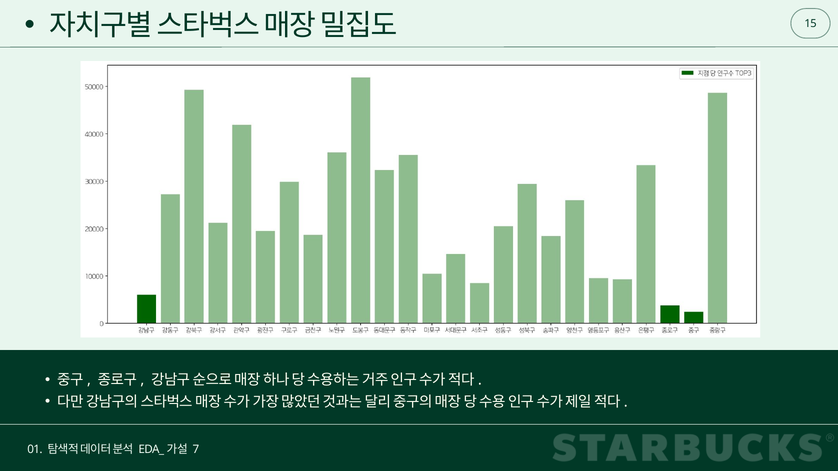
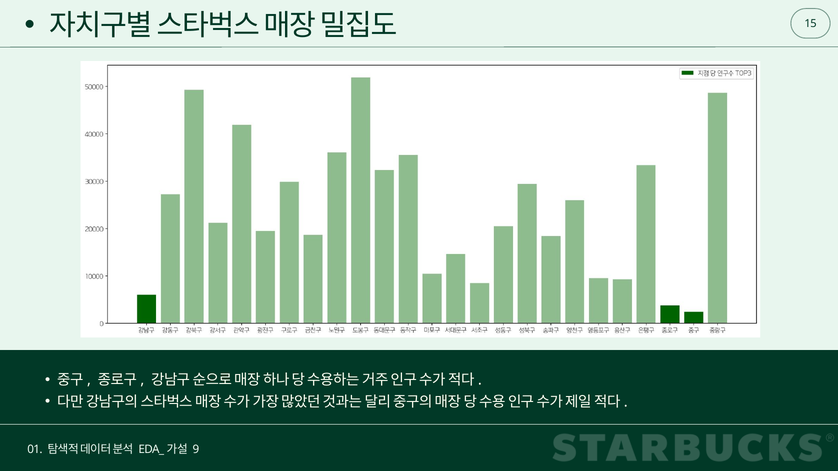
7: 7 -> 9 (196, 450)
